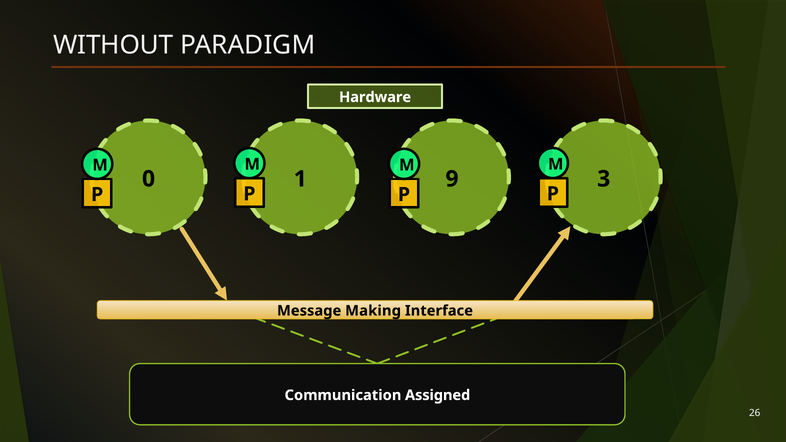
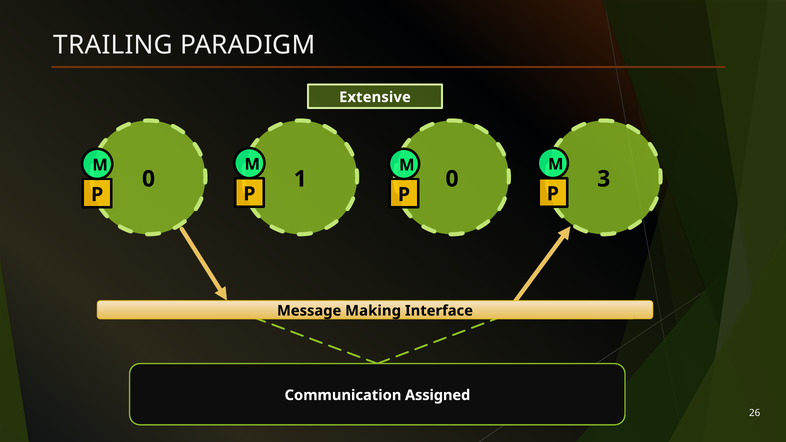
WITHOUT: WITHOUT -> TRAILING (113, 45)
Hardware: Hardware -> Extensive (375, 97)
1 9: 9 -> 0 (452, 179)
